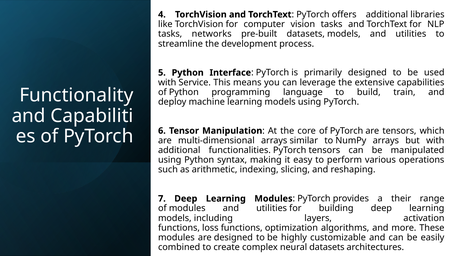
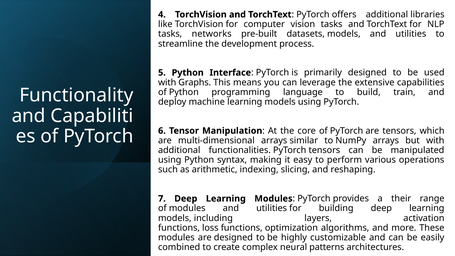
Service: Service -> Graphs (195, 82)
neural datasets: datasets -> patterns (327, 247)
